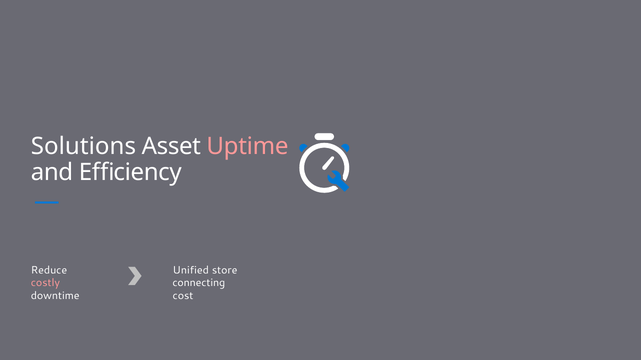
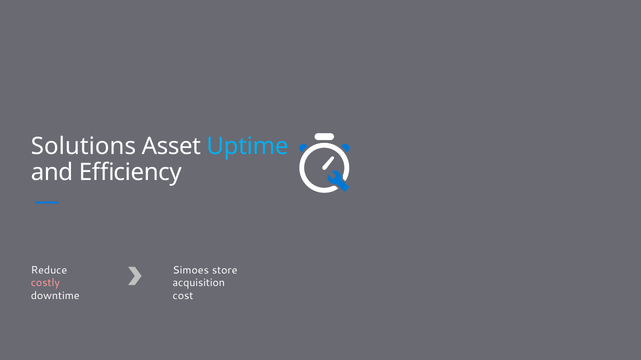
Uptime colour: pink -> light blue (247, 147)
Unified: Unified -> Simoes (191, 271)
connecting: connecting -> acquisition (199, 283)
